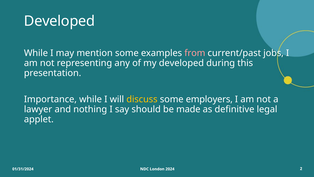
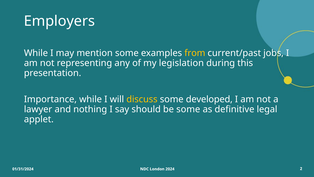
Developed: Developed -> Employers (59, 21)
from colour: pink -> yellow (195, 53)
my developed: developed -> legislation (181, 63)
employers: employers -> developed (209, 99)
be made: made -> some (188, 109)
